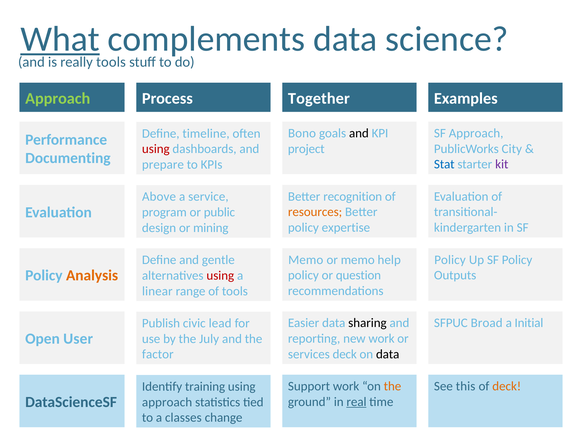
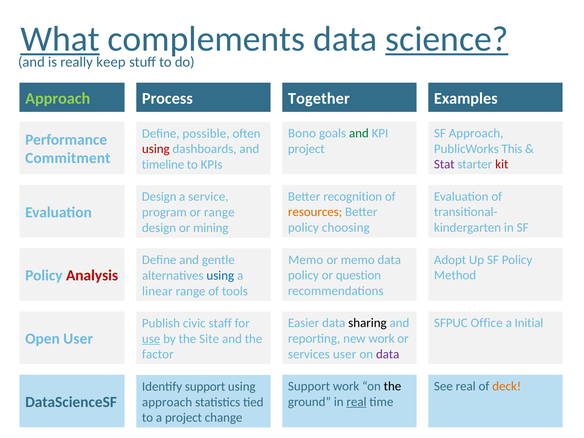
science underline: none -> present (447, 39)
really tools: tools -> keep (111, 62)
and colour: black -> green (359, 133)
timeline: timeline -> possible (206, 133)
City: City -> This (512, 149)
Documenting: Documenting -> Commitment (68, 158)
Stat colour: blue -> purple (444, 164)
kit colour: purple -> red (502, 164)
prepare: prepare -> timeline (163, 165)
Above: Above -> Design (159, 197)
or public: public -> range (219, 212)
expertise: expertise -> choosing (346, 228)
memo help: help -> data (389, 260)
Policy: Policy -> Adopt (450, 260)
Analysis colour: orange -> red (92, 276)
Outputs: Outputs -> Method (455, 275)
using colour: red -> blue (220, 276)
Broad: Broad -> Office (487, 323)
lead: lead -> staff (220, 323)
use underline: none -> present (151, 339)
July: July -> Site (209, 339)
services deck: deck -> user (345, 354)
data colour: black -> purple (388, 354)
the colour: orange -> black (392, 386)
See this: this -> real (466, 386)
Identify training: training -> support (205, 386)
a classes: classes -> project (183, 418)
